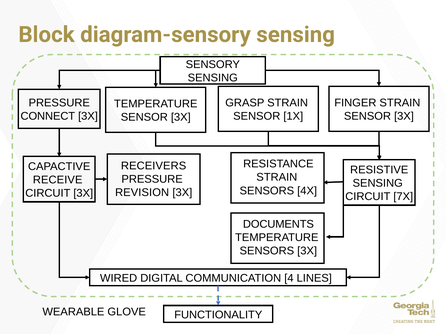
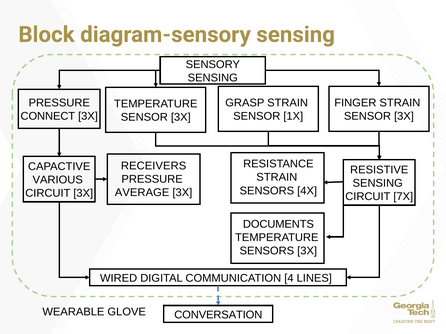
RECEIVE: RECEIVE -> VARIOUS (58, 180)
REVISION: REVISION -> AVERAGE (142, 193)
FUNCTIONALITY: FUNCTIONALITY -> CONVERSATION (218, 315)
